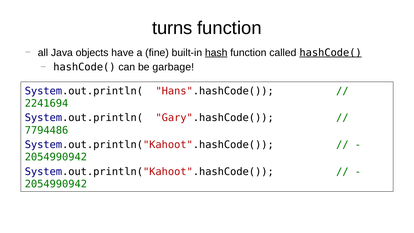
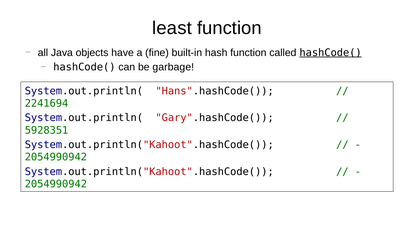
turns: turns -> least (172, 28)
hash underline: present -> none (216, 53)
7794486: 7794486 -> 5928351 (47, 130)
